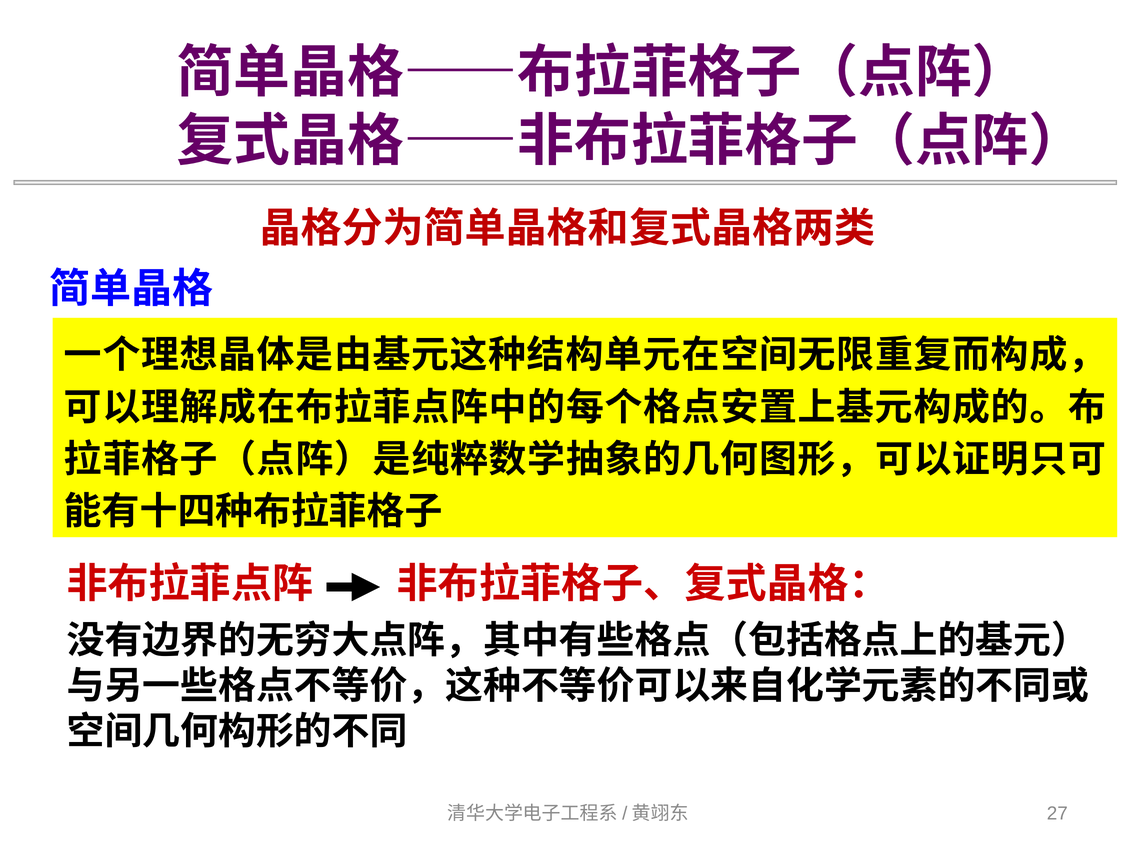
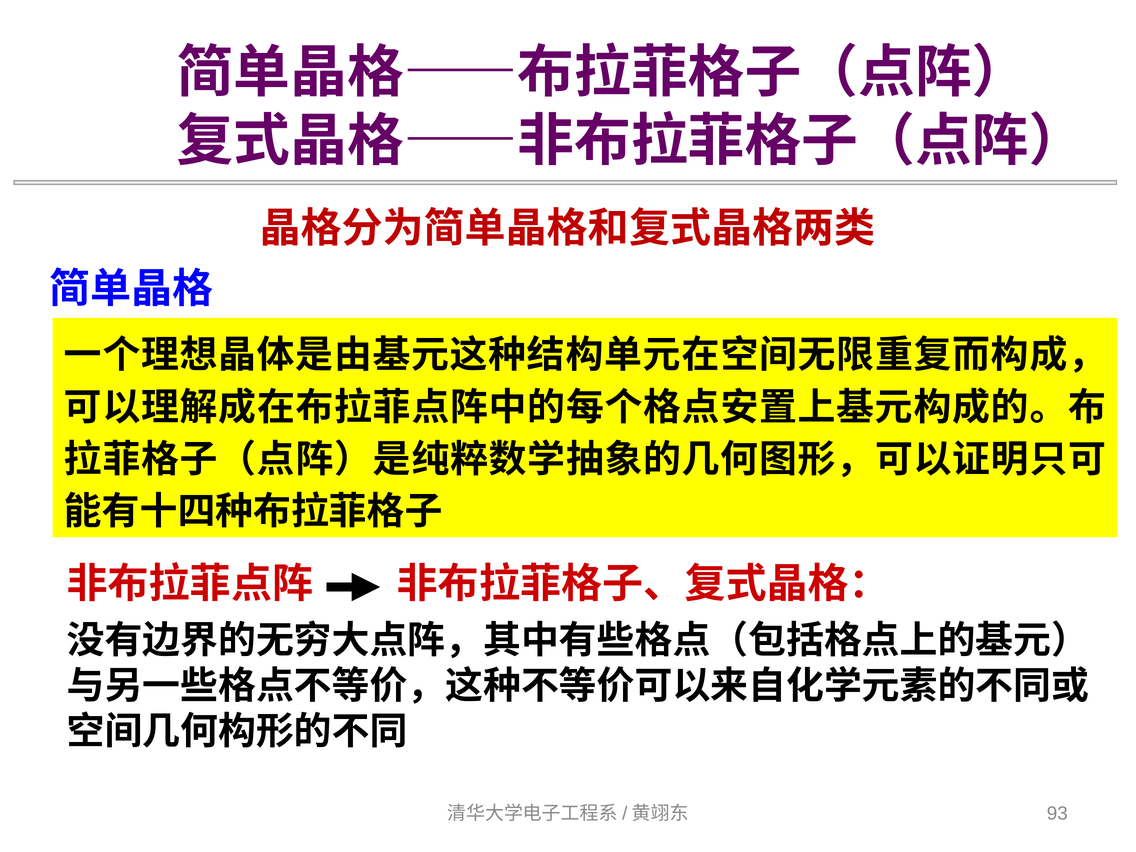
27: 27 -> 93 (1057, 814)
